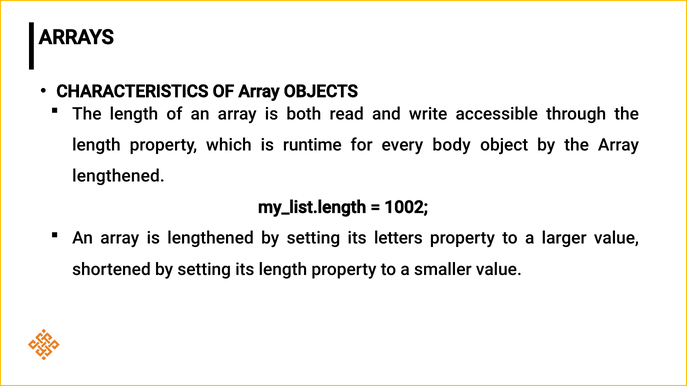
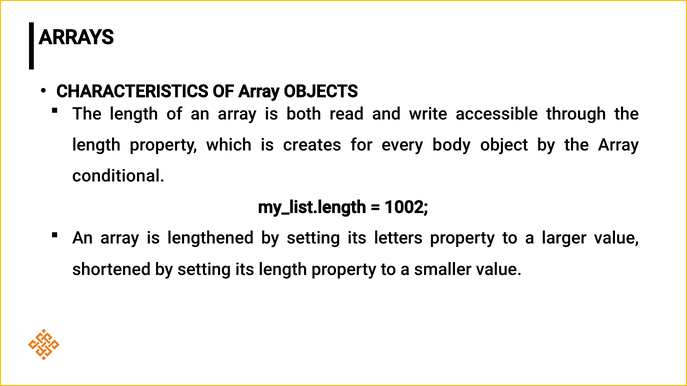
runtime: runtime -> creates (312, 145)
lengthened: lengthened -> conditional (118, 176)
